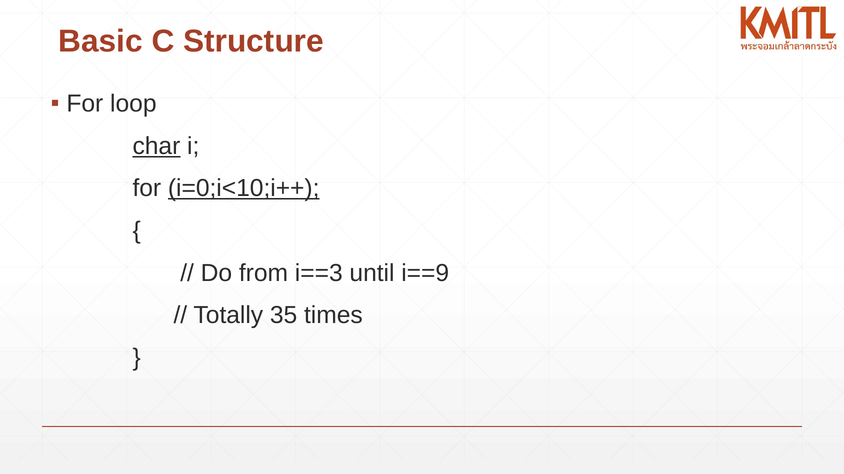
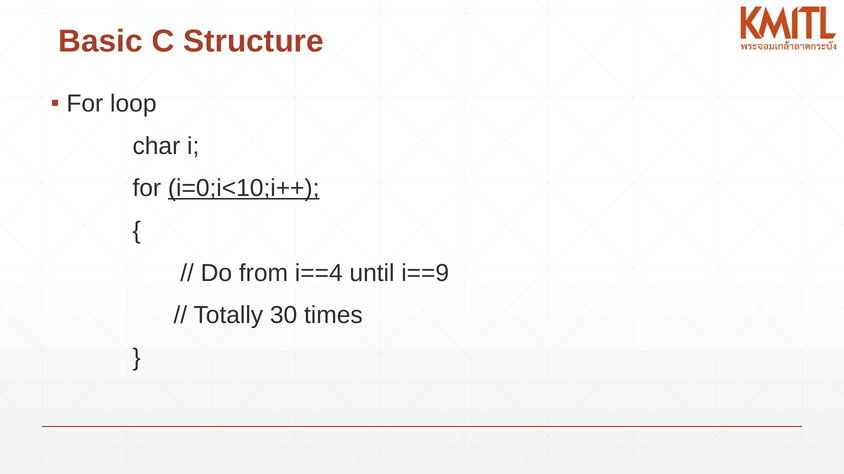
char underline: present -> none (156, 146)
i==3: i==3 -> i==4 (319, 273)
35: 35 -> 30 (284, 316)
